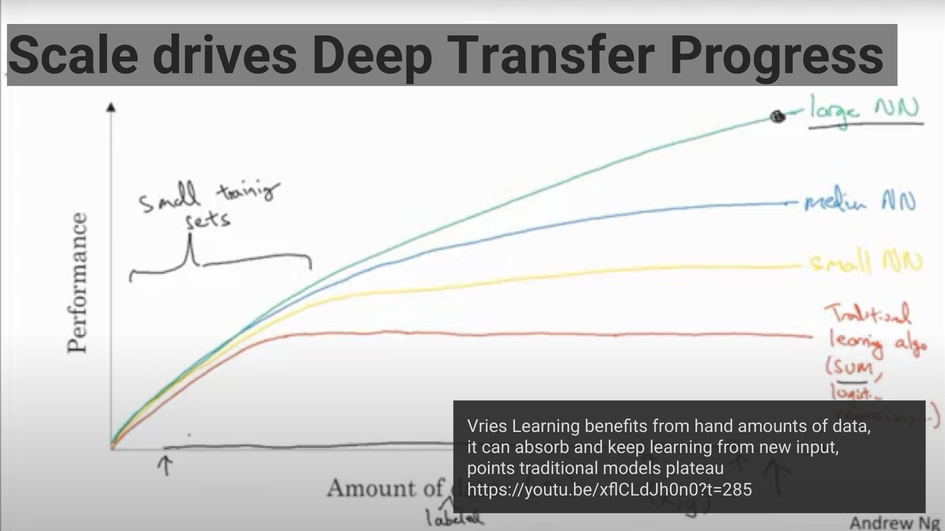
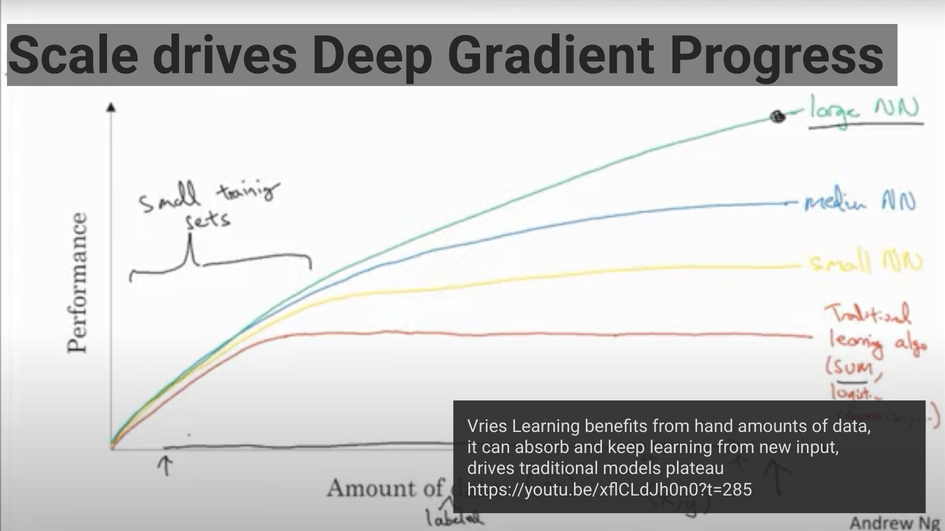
Transfer: Transfer -> Gradient (551, 56)
points: points -> drives (491, 469)
